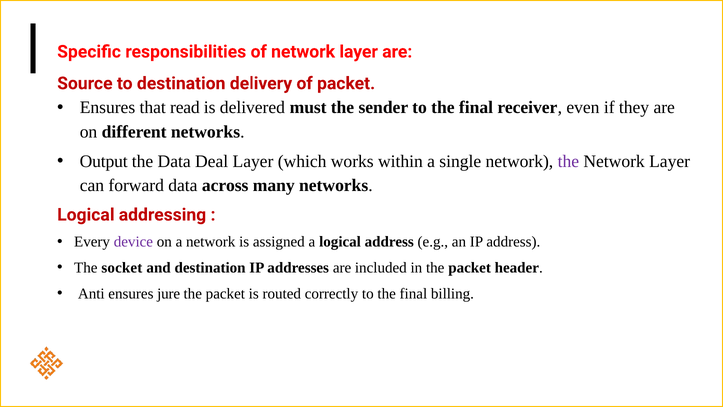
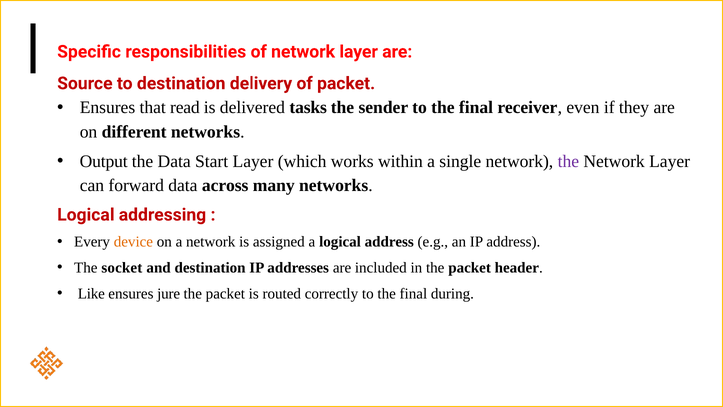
must: must -> tasks (308, 108)
Deal: Deal -> Start (212, 161)
device colour: purple -> orange (133, 242)
Anti: Anti -> Like (91, 293)
billing: billing -> during (452, 293)
